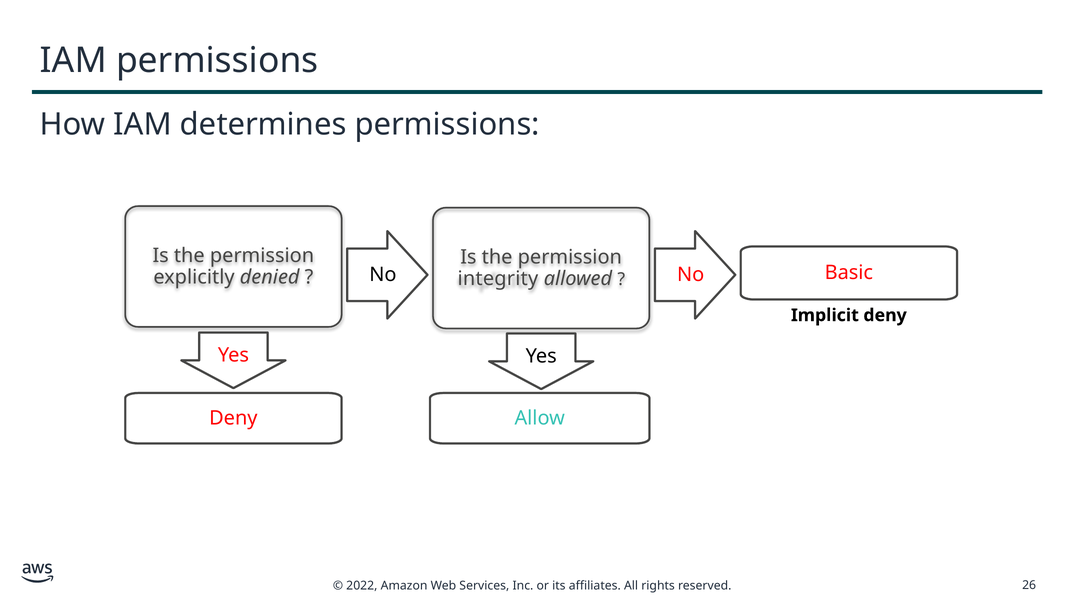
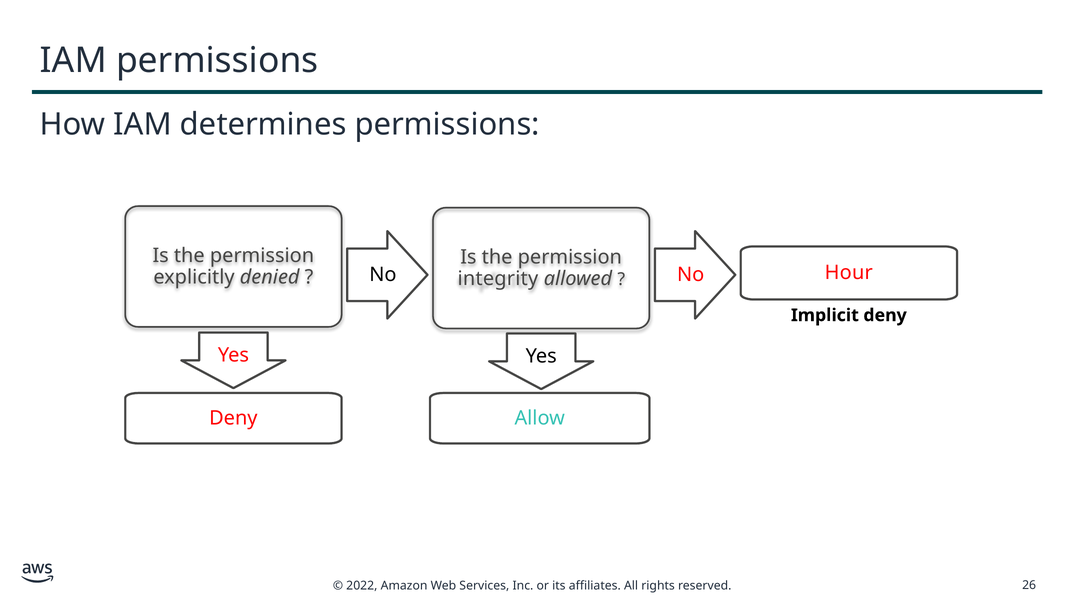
Basic: Basic -> Hour (849, 273)
